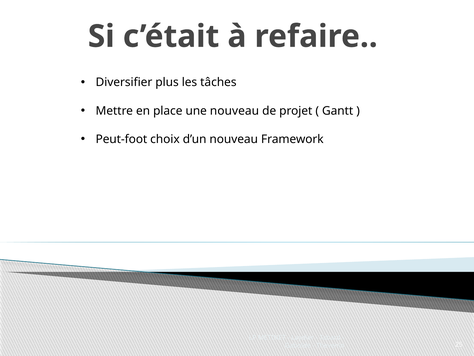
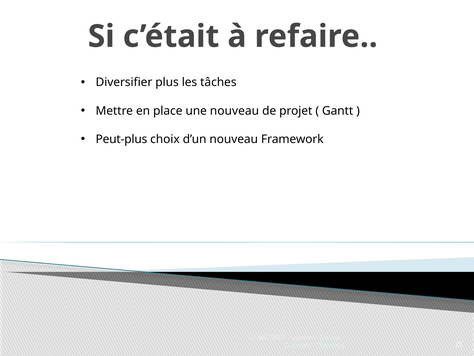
Peut-foot: Peut-foot -> Peut-plus (121, 139)
